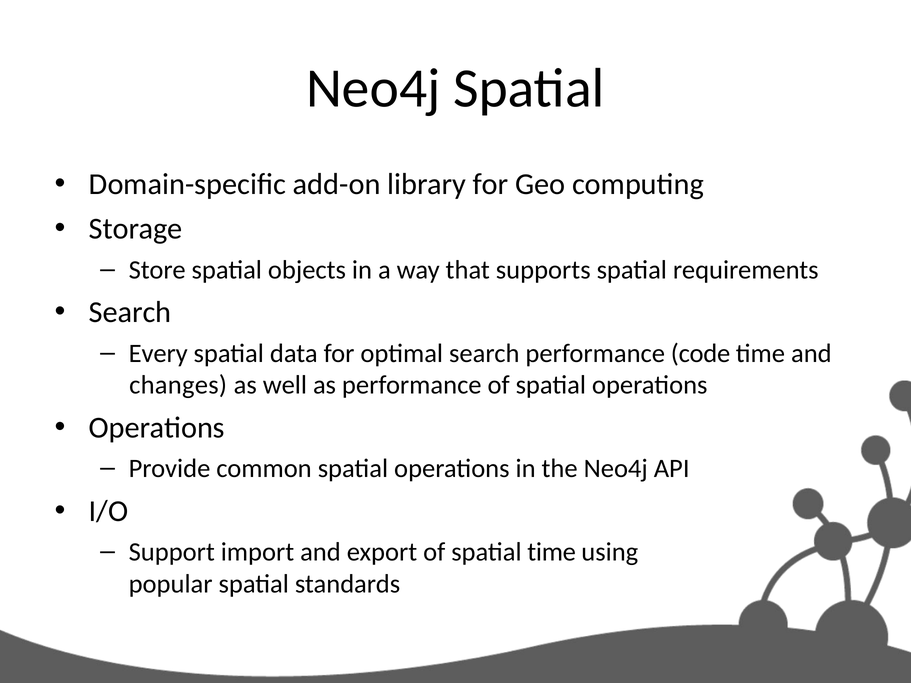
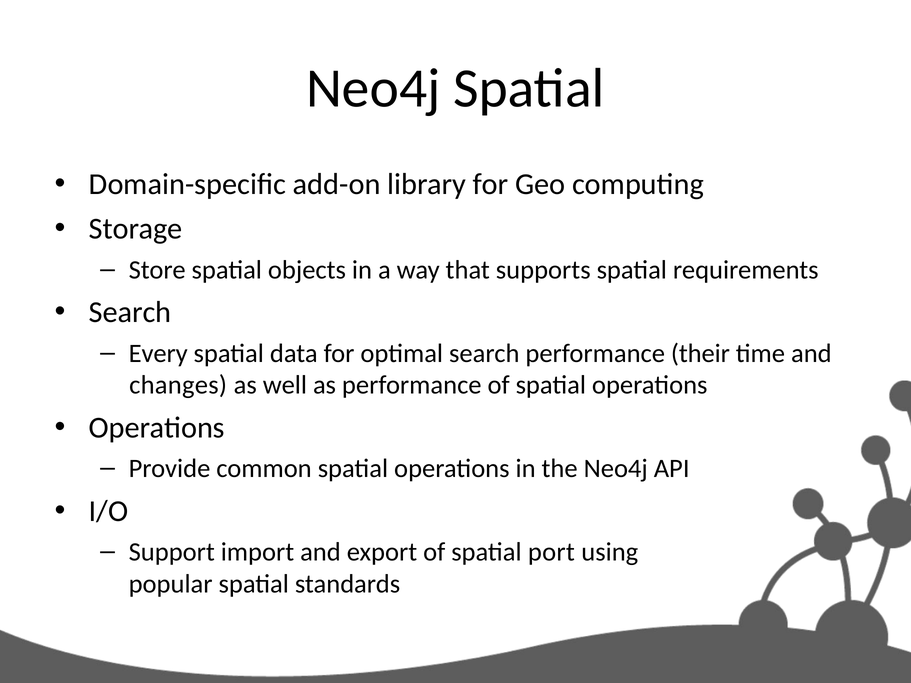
code: code -> their (700, 353)
spatial time: time -> port (551, 552)
